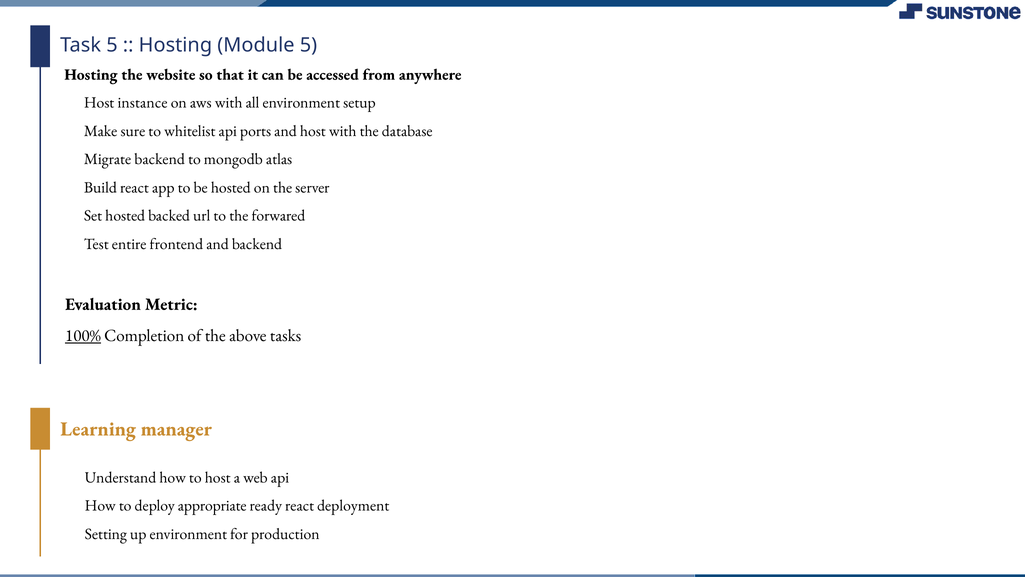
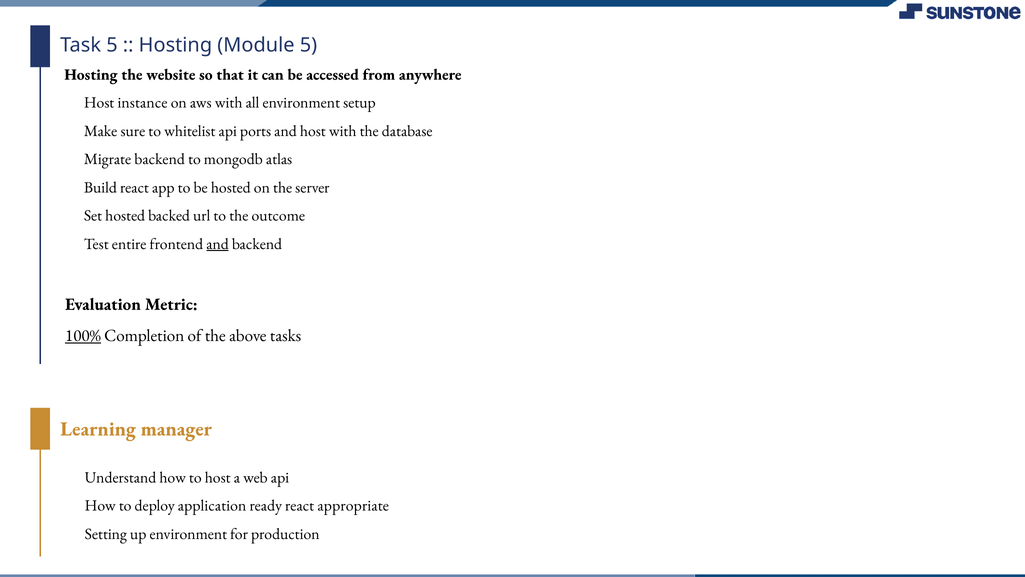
forwared: forwared -> outcome (278, 215)
and underline: none -> present (218, 244)
appropriate: appropriate -> application (212, 505)
deployment: deployment -> appropriate (353, 505)
